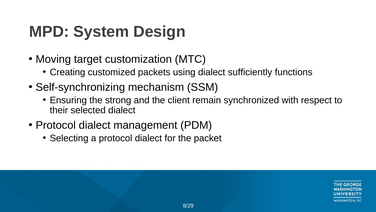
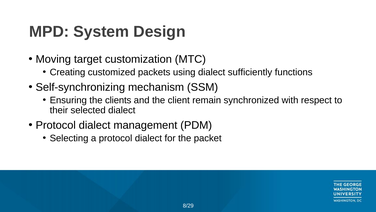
strong: strong -> clients (118, 100)
